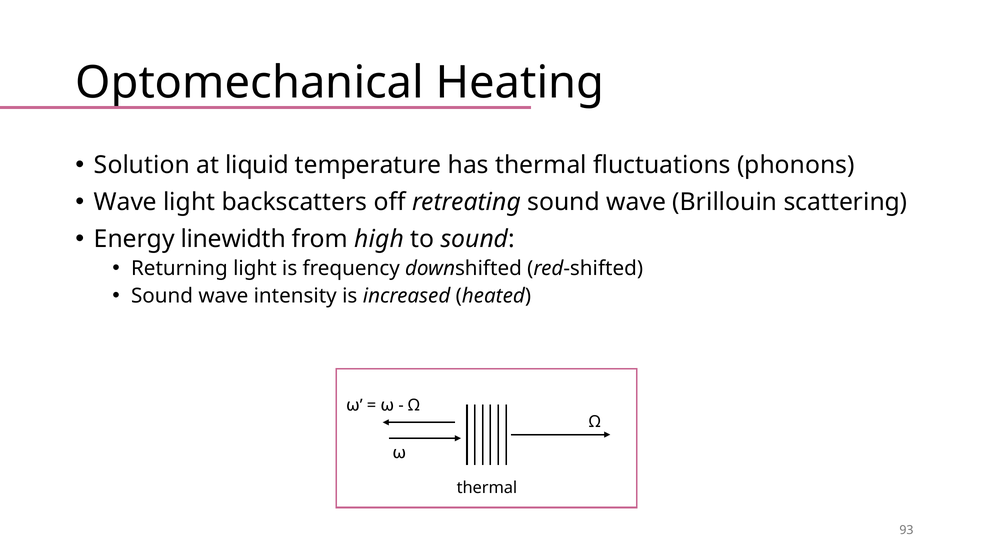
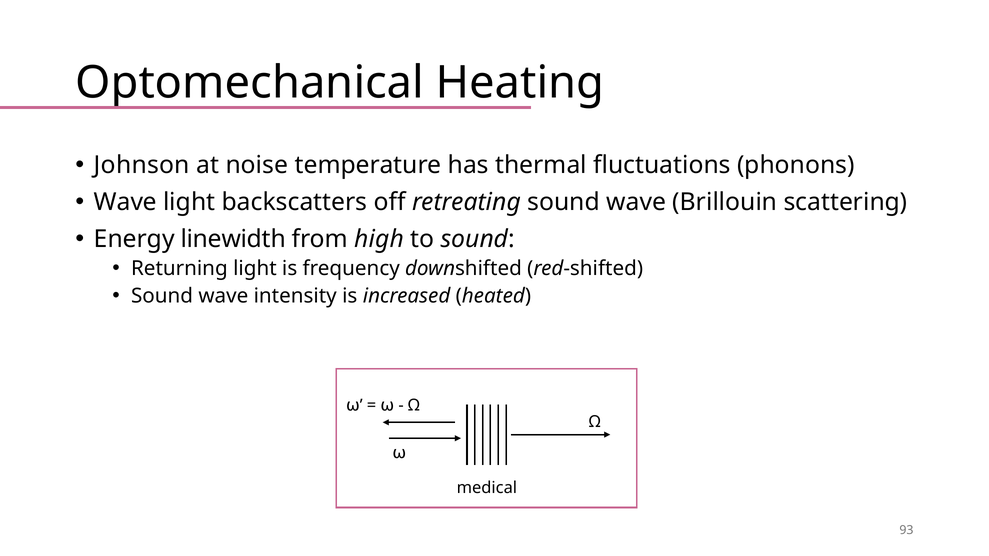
Solution: Solution -> Johnson (142, 165)
liquid: liquid -> noise (257, 165)
thermal: thermal -> medical (487, 488)
